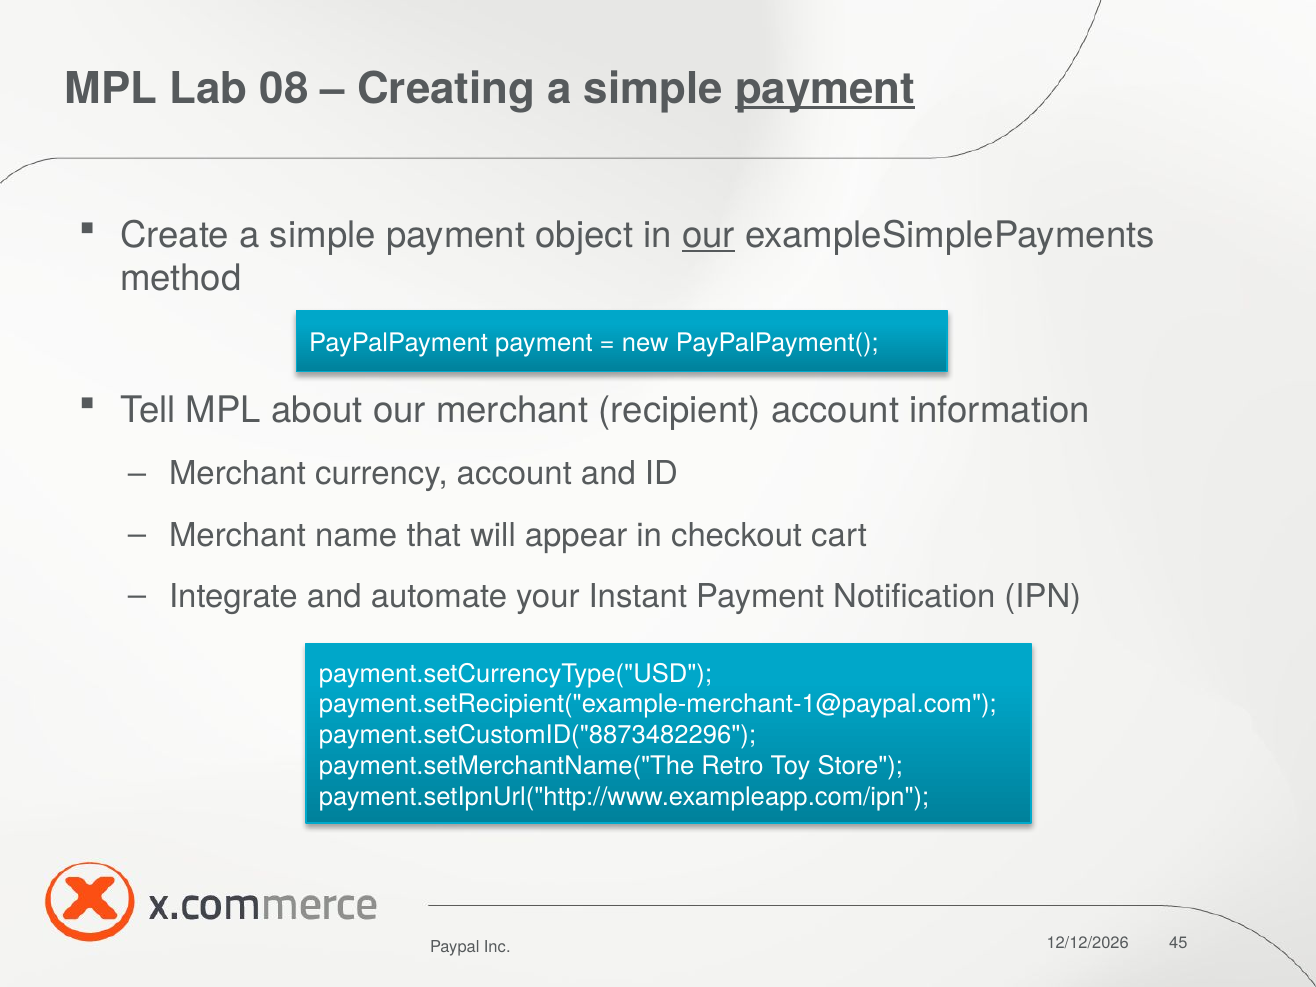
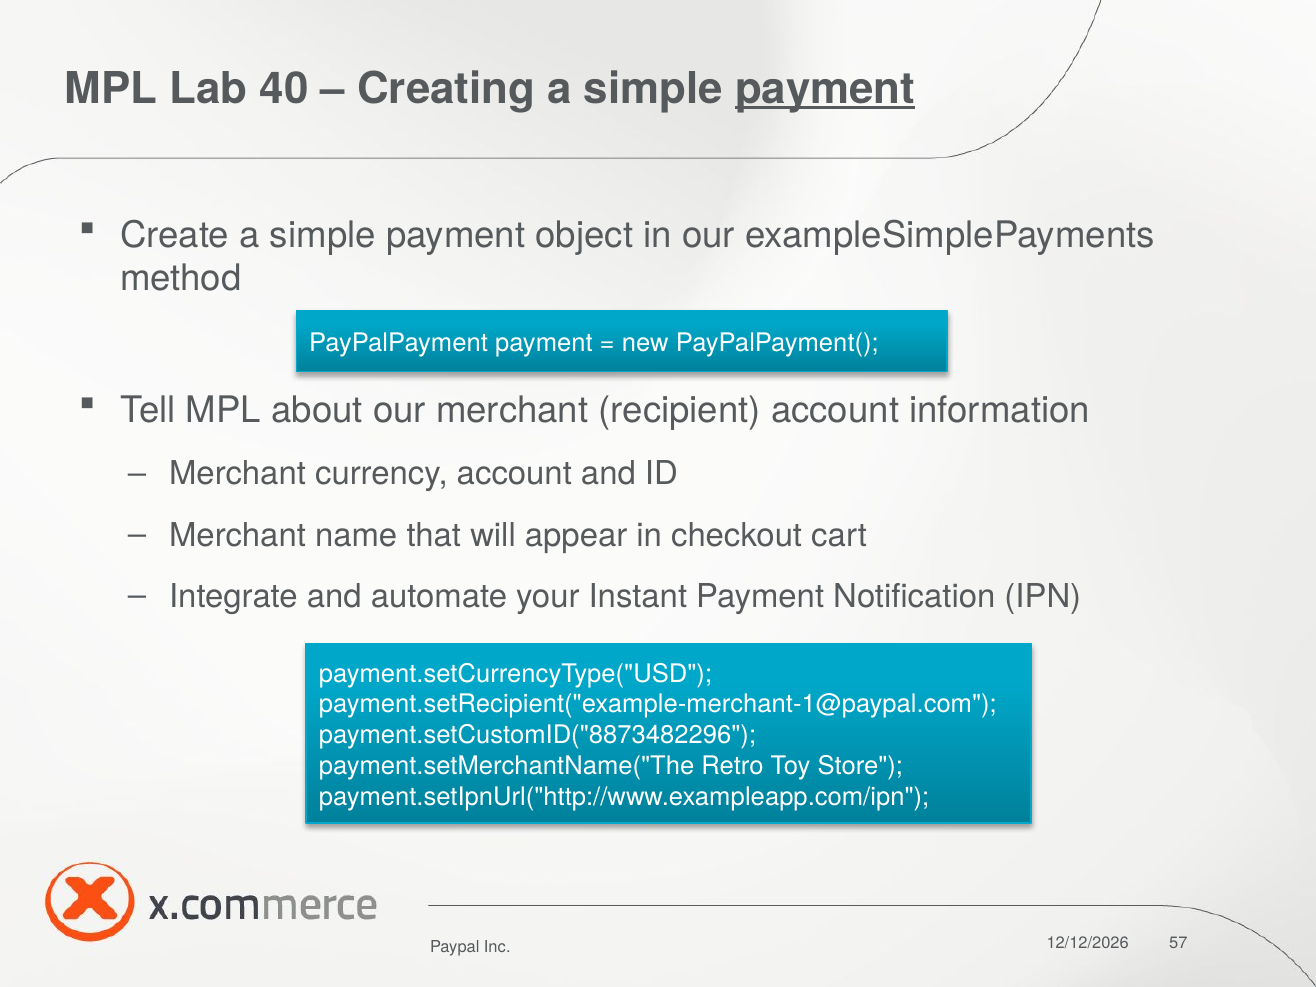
08: 08 -> 40 (284, 89)
our underline: present -> none (708, 235)
45: 45 -> 57 (1178, 943)
